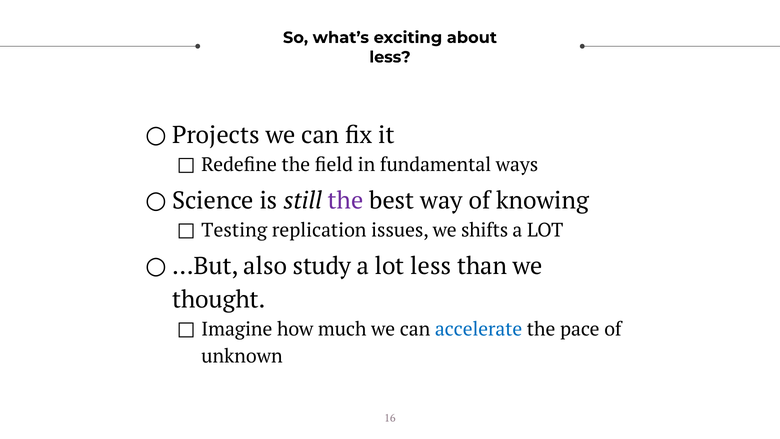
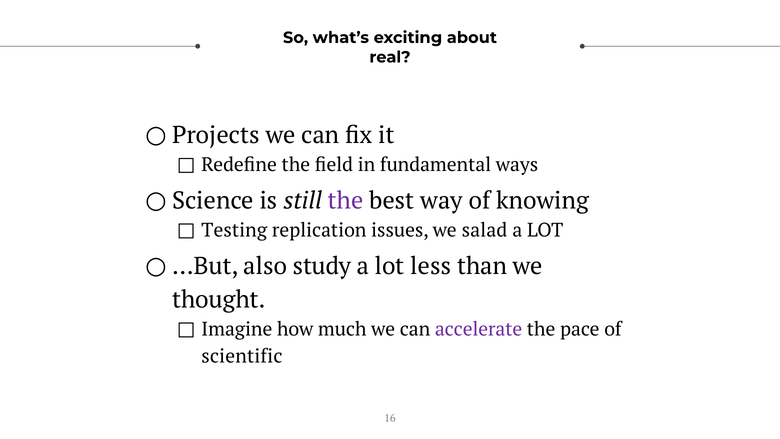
less: less -> real (390, 57)
shifts: shifts -> salad (484, 230)
accelerate colour: blue -> purple (479, 329)
unknown: unknown -> scientific (242, 356)
